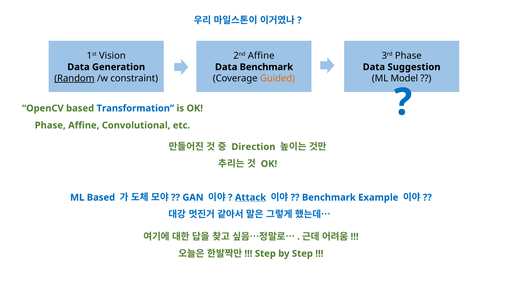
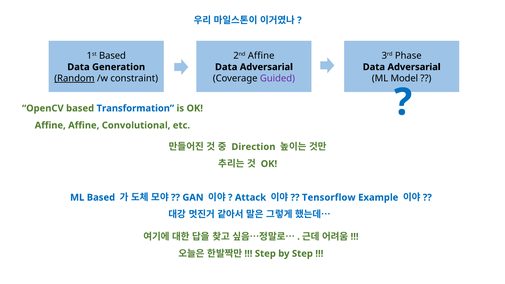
1st Vision: Vision -> Based (112, 56)
Benchmark: Benchmark -> Adversarial (266, 67)
Suggestion: Suggestion -> Adversarial (414, 67)
Guided colour: orange -> purple (277, 78)
Phase: Phase -> Affine (50, 125)
Attack underline: present -> none (251, 198)
Benchmark: Benchmark -> Tensorflow (329, 198)
